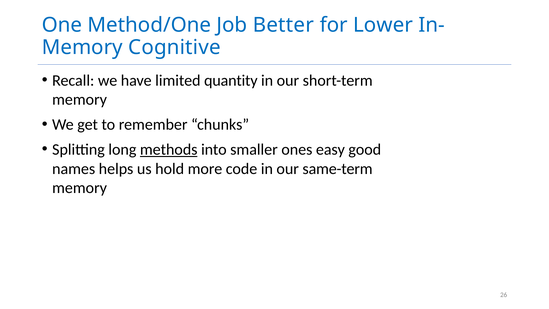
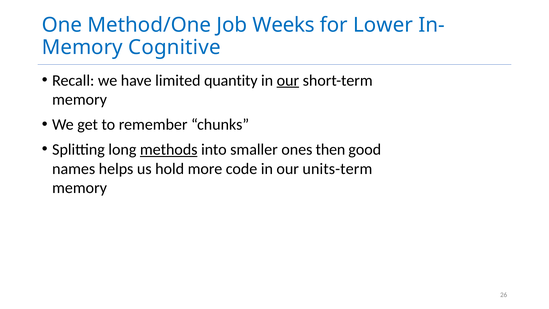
Better: Better -> Weeks (284, 25)
our underline: none -> present (288, 80)
easy: easy -> then (330, 149)
same-term: same-term -> units-term (337, 169)
